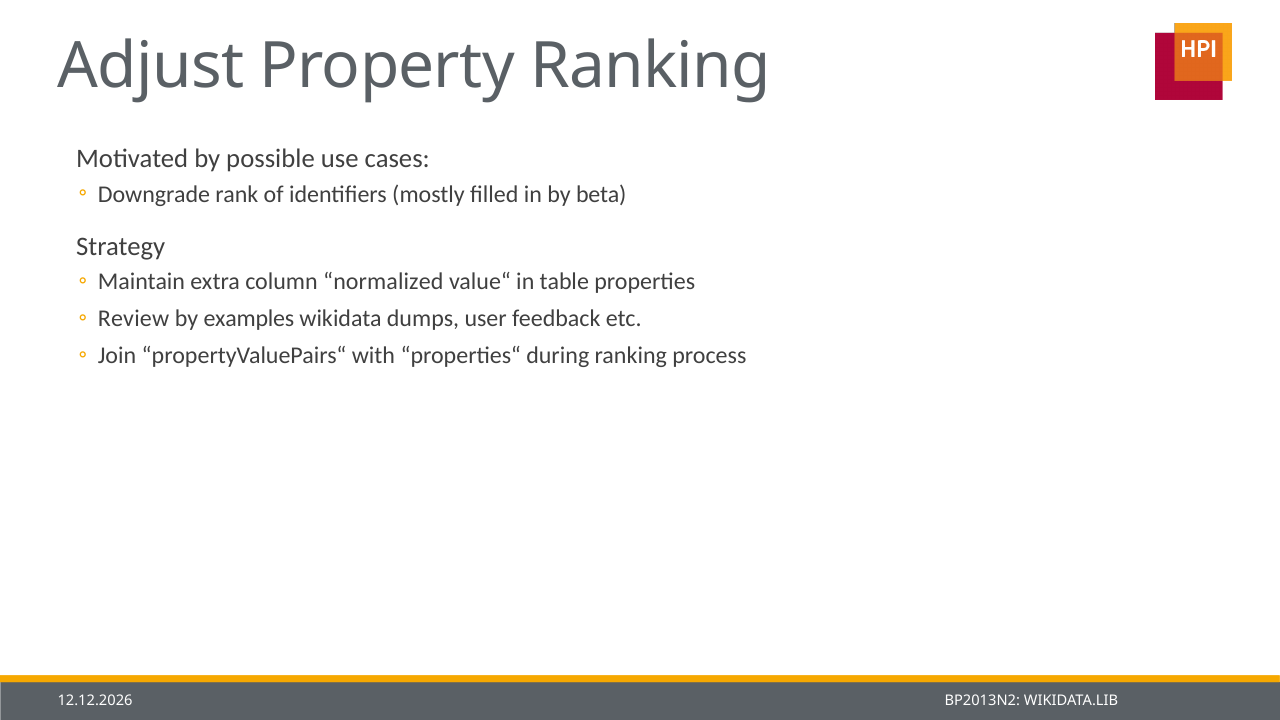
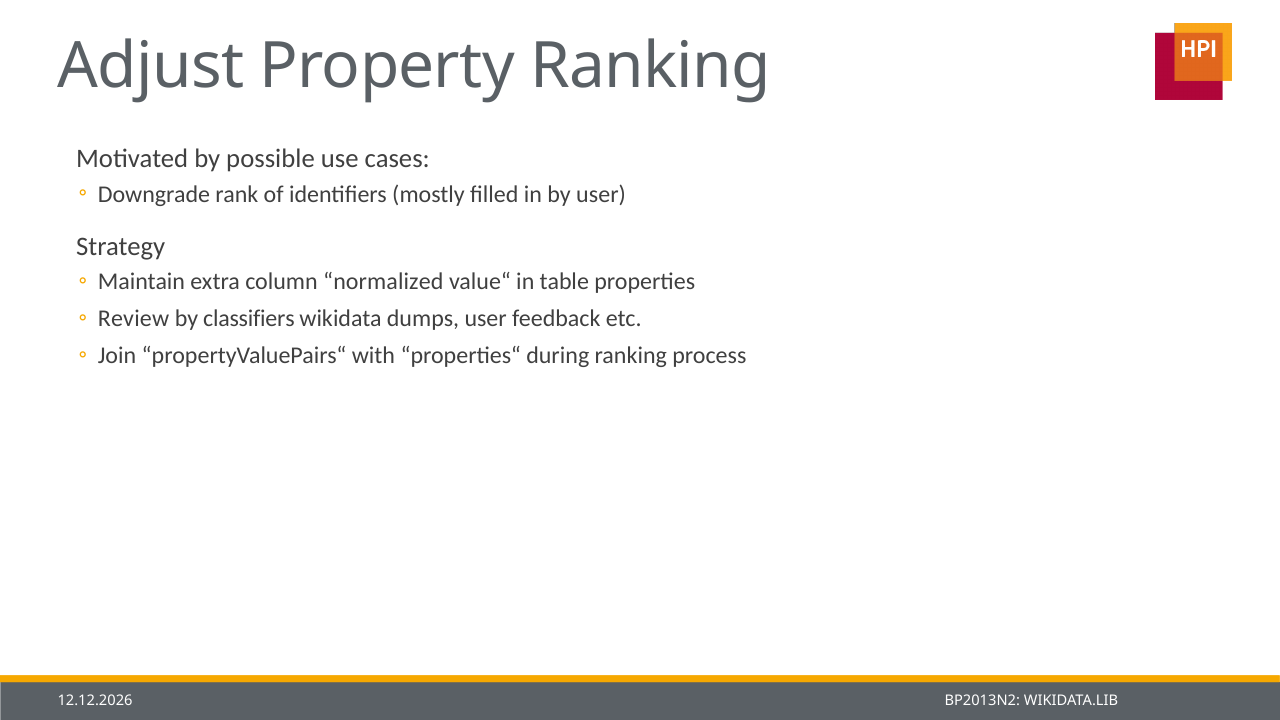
by beta: beta -> user (601, 194)
examples: examples -> classifiers (249, 319)
